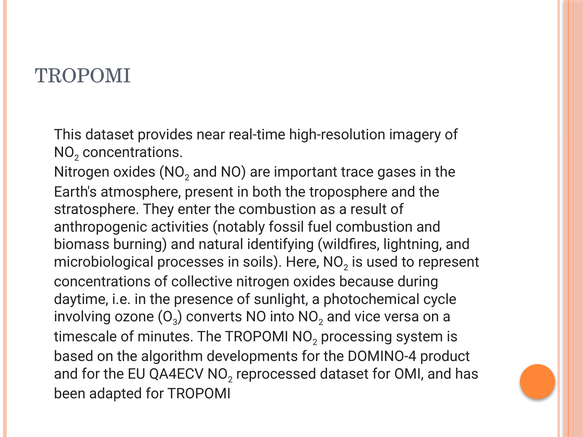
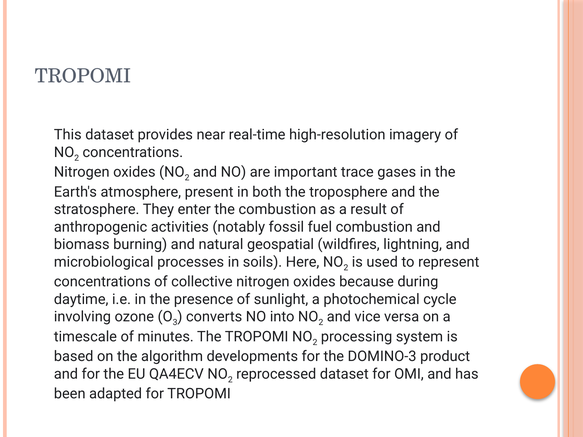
identifying: identifying -> geospatial (281, 245)
DOMINO-4: DOMINO-4 -> DOMINO-3 (382, 357)
